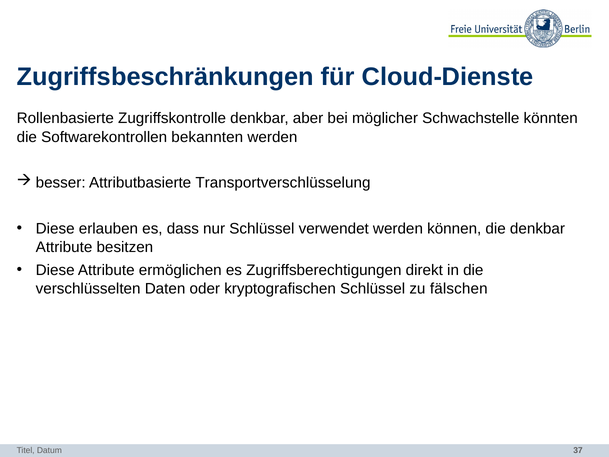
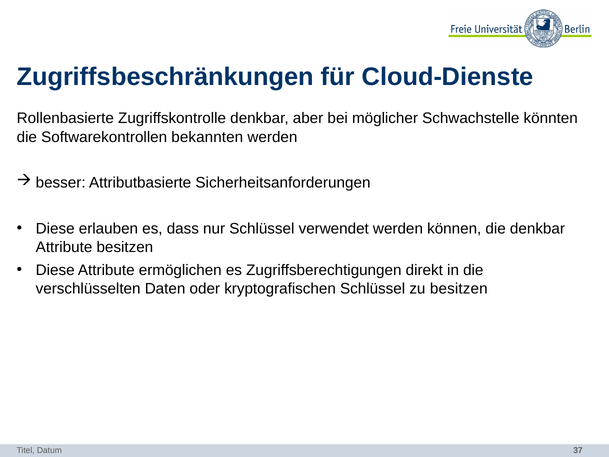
Transportverschlüsselung: Transportverschlüsselung -> Sicherheitsanforderungen (283, 183)
zu fälschen: fälschen -> besitzen (459, 289)
